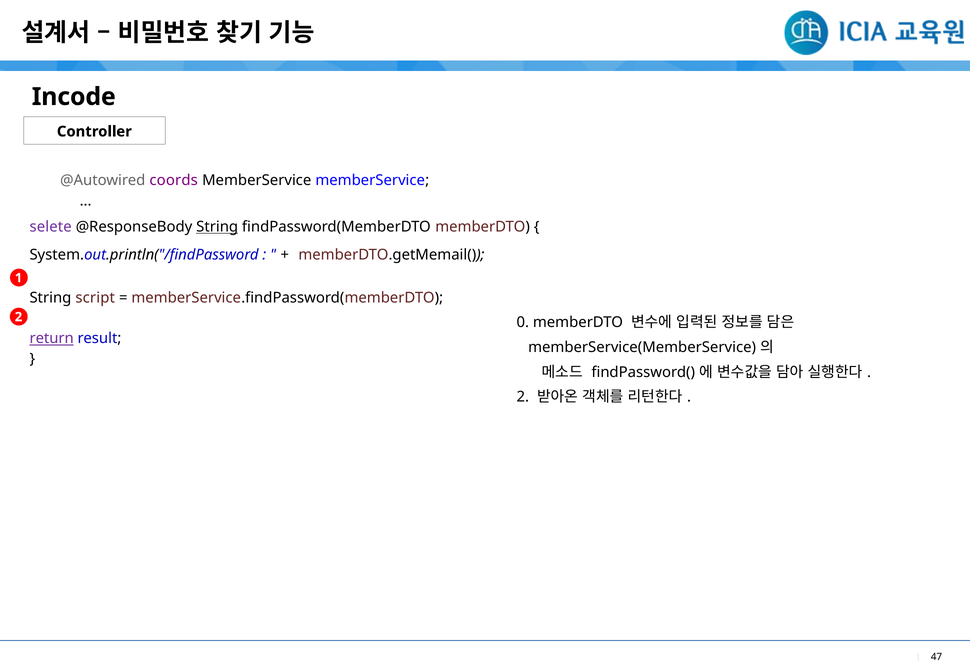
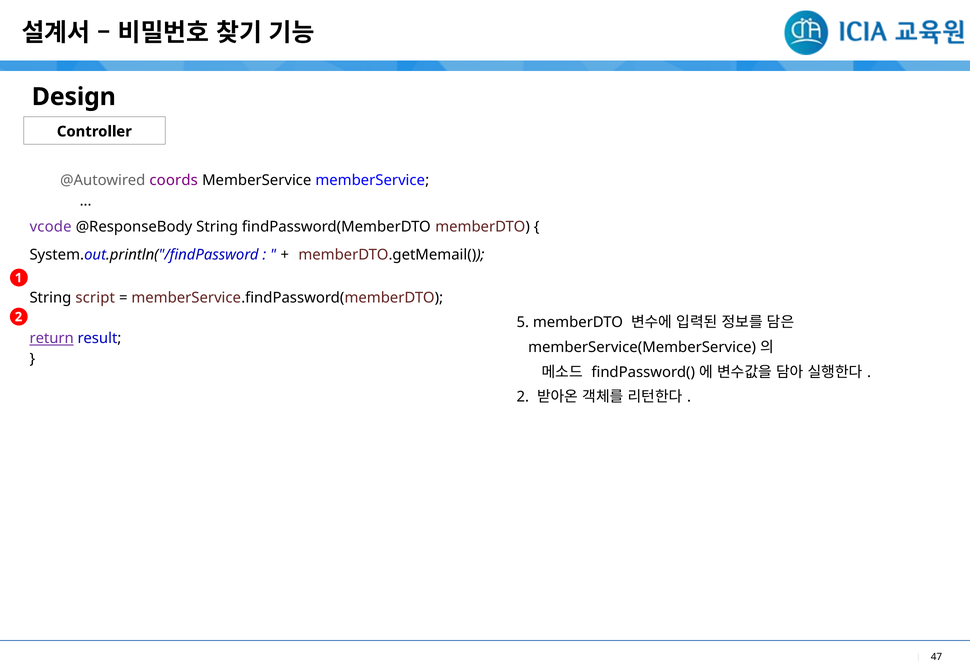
Incode: Incode -> Design (74, 97)
selete: selete -> vcode (51, 227)
String underline: present -> none (217, 227)
0: 0 -> 5 (523, 322)
